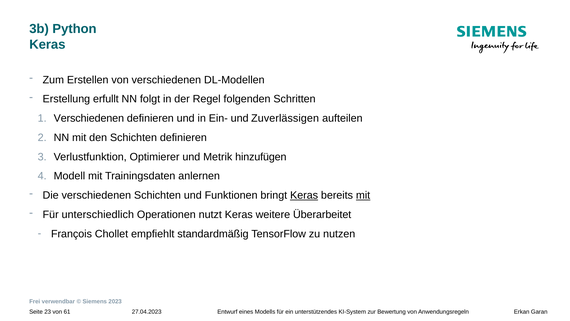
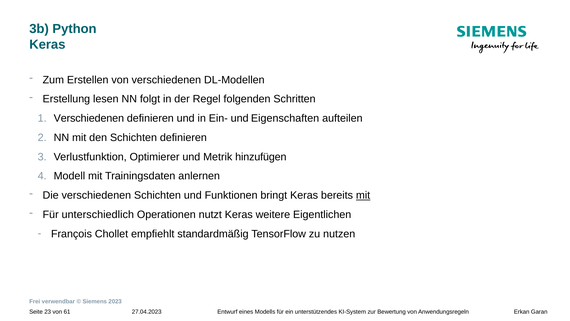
erfullt: erfullt -> lesen (106, 99)
Zuverlässigen: Zuverlässigen -> Eigenschaften (285, 118)
Keras underline: present -> none (304, 195)
Überarbeitet: Überarbeitet -> Eigentlichen (322, 214)
